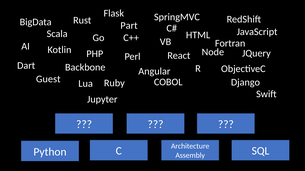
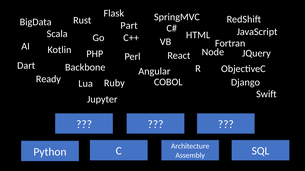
Guest: Guest -> Ready (48, 79)
